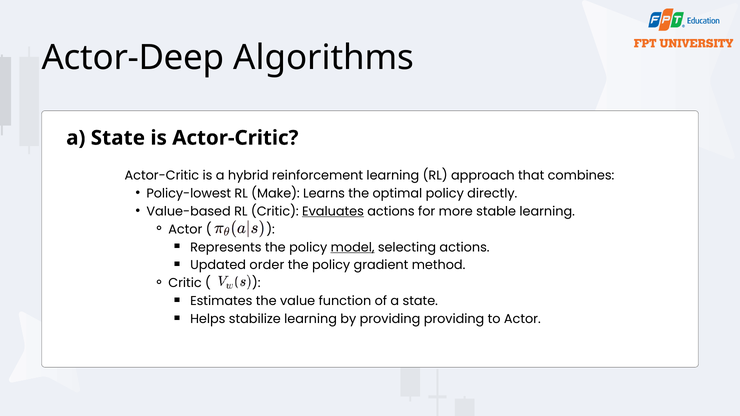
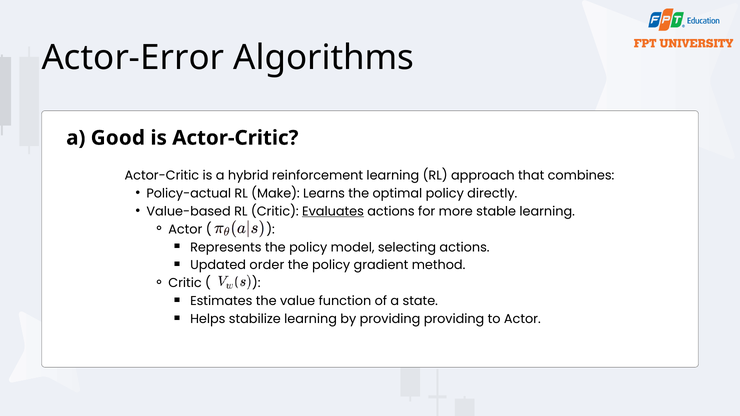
Actor-Deep: Actor-Deep -> Actor-Error (133, 58)
State: State -> Good (118, 138)
Policy-lowest: Policy-lowest -> Policy-actual (189, 193)
model underline: present -> none (353, 247)
